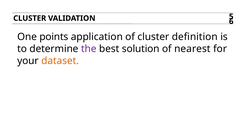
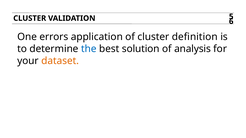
points: points -> errors (54, 37)
the colour: purple -> blue (89, 49)
nearest: nearest -> analysis (193, 49)
